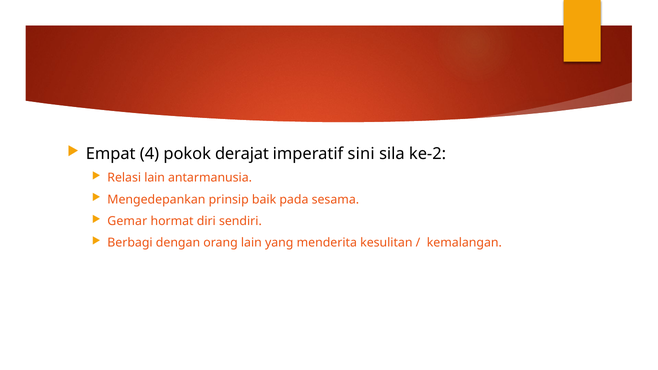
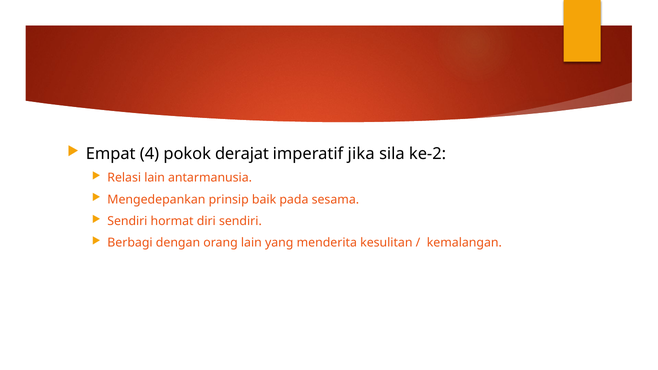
sini: sini -> jika (361, 154)
Gemar: Gemar -> Sendiri (127, 221)
